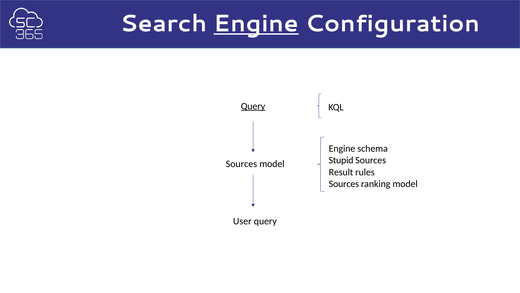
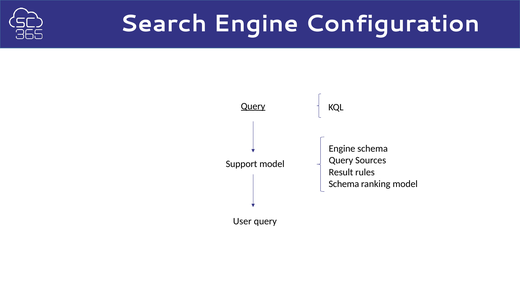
Engine underline: present -> none (256, 24)
Stupid: Stupid -> Query (341, 160)
Sources: Sources -> Support (242, 164)
Sources: Sources -> Schema (344, 184)
